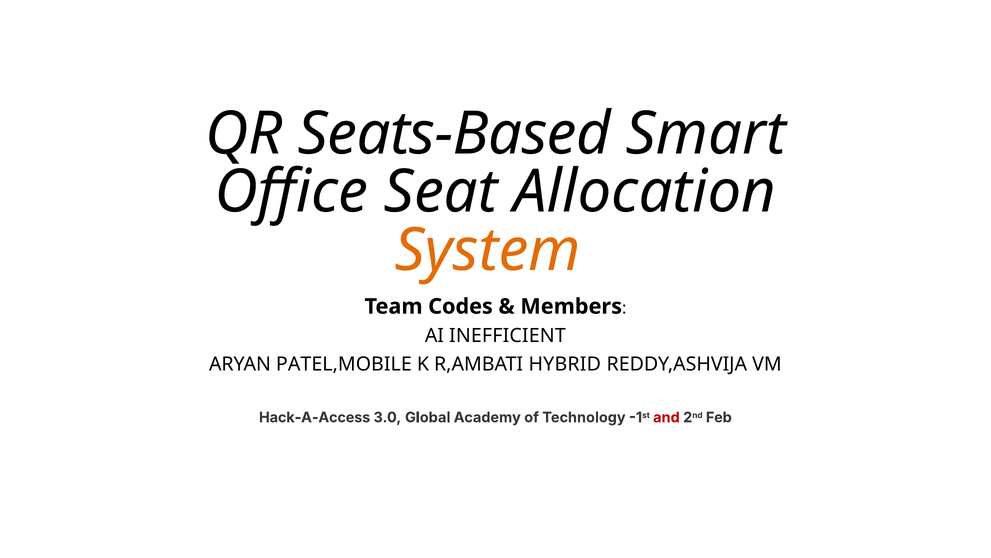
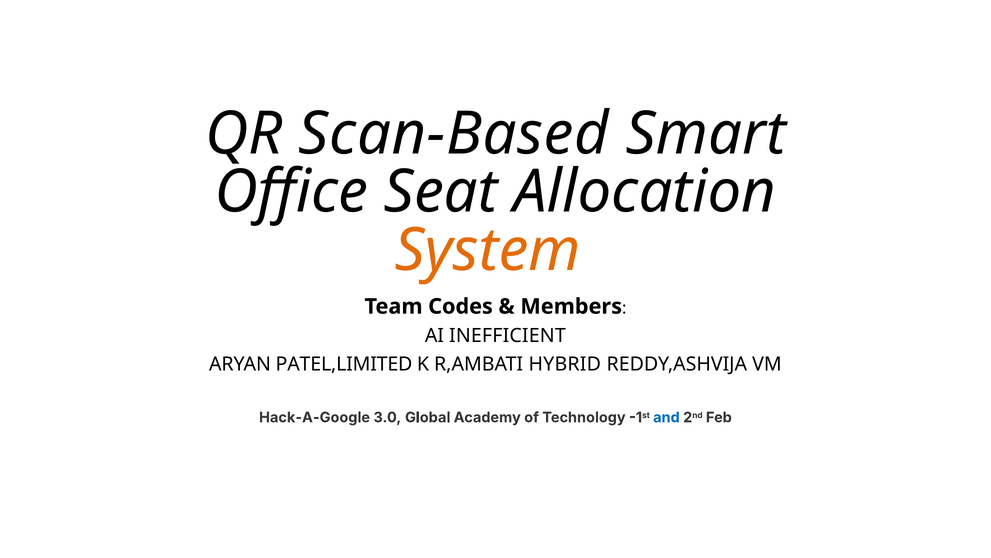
Seats-Based: Seats-Based -> Scan-Based (454, 134)
PATEL,MOBILE: PATEL,MOBILE -> PATEL,LIMITED (344, 364)
Hack-A-Access: Hack-A-Access -> Hack-A-Google (315, 417)
and colour: red -> blue (666, 417)
